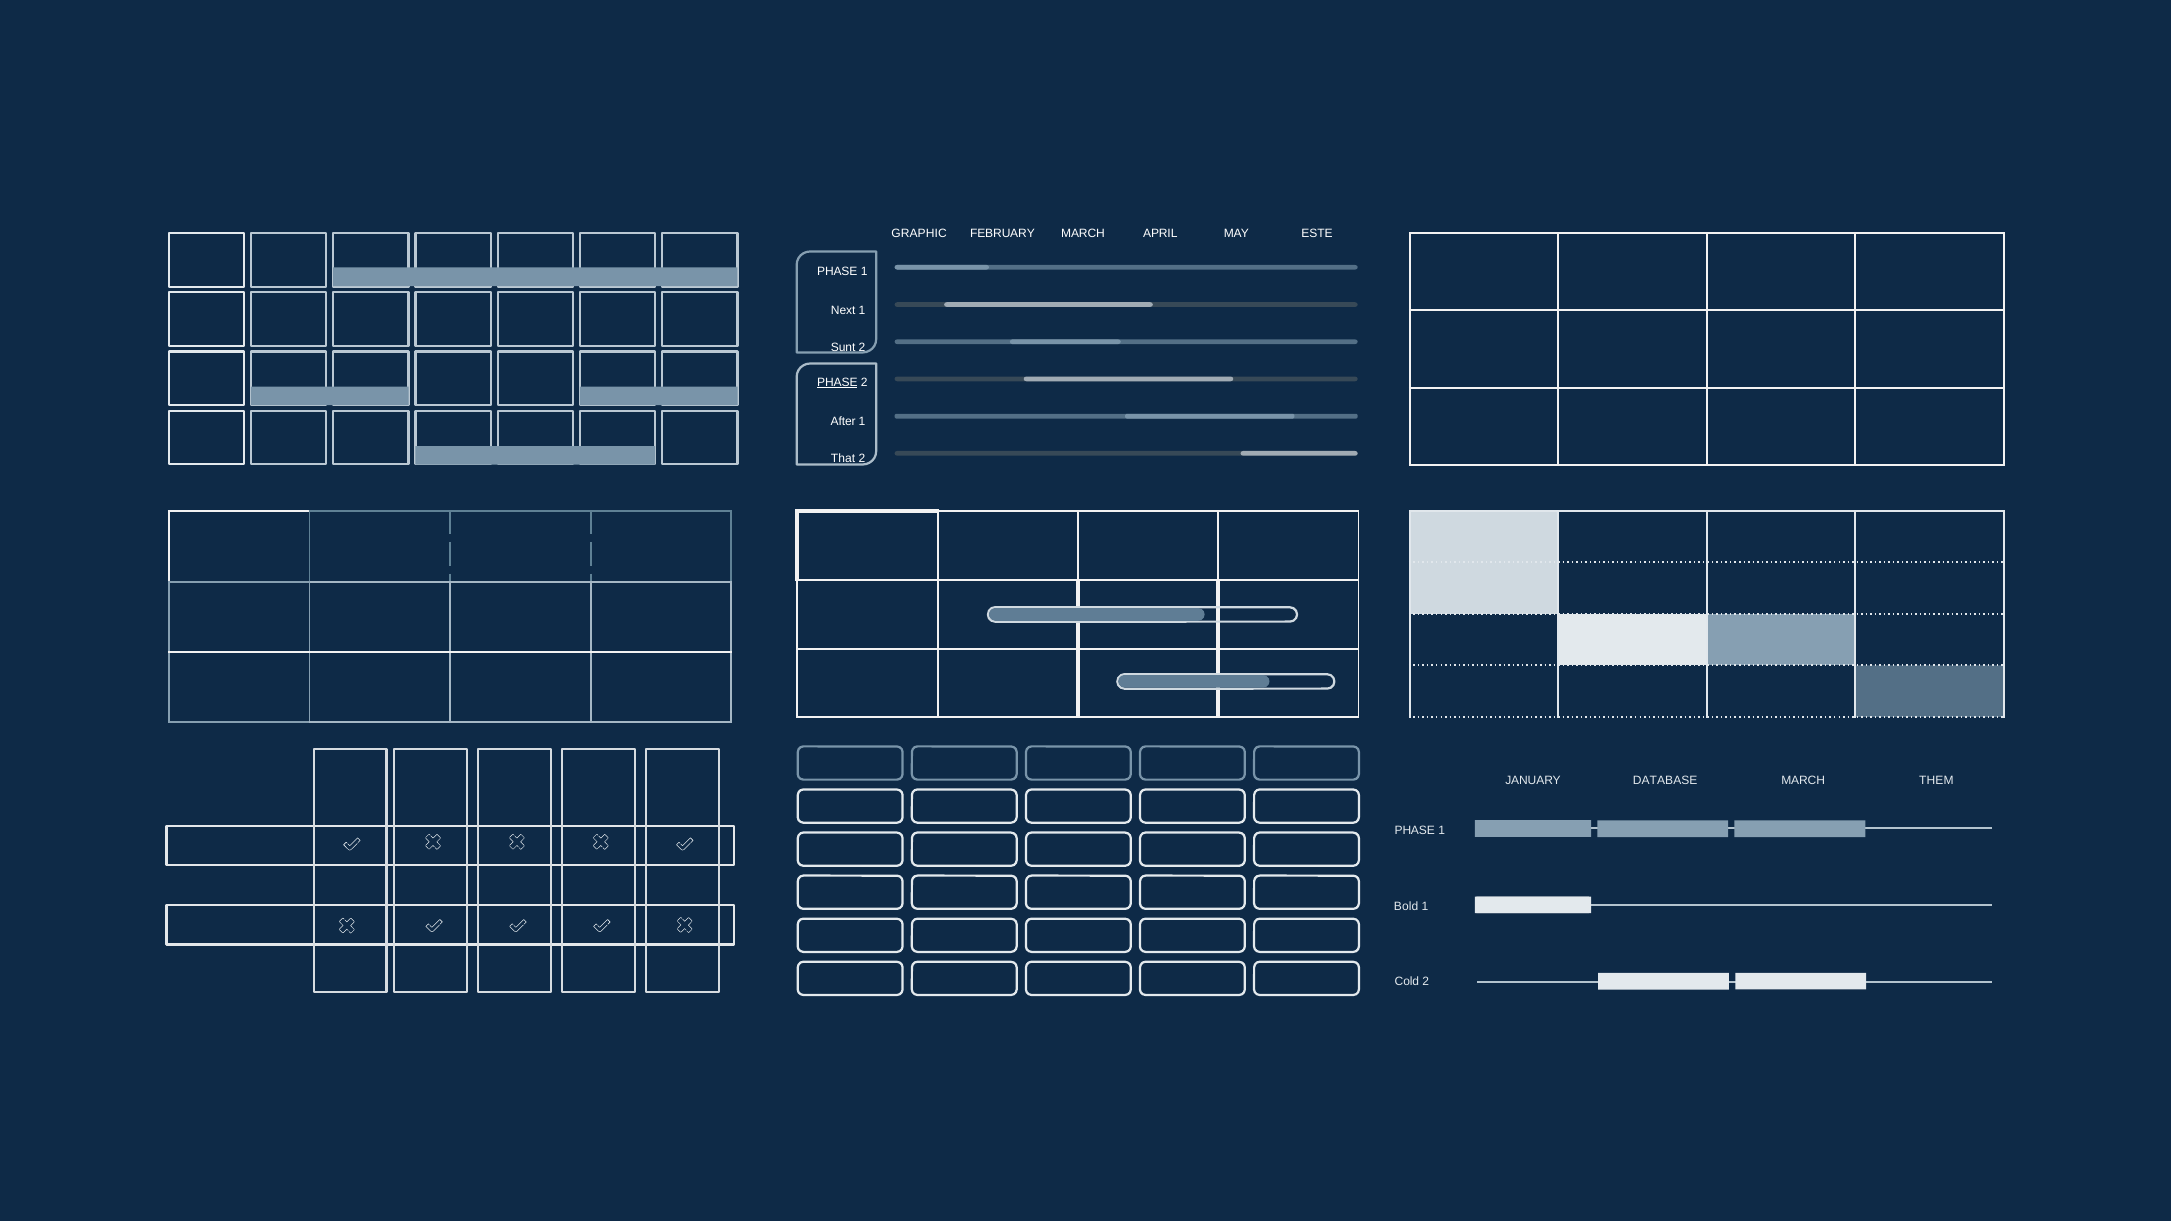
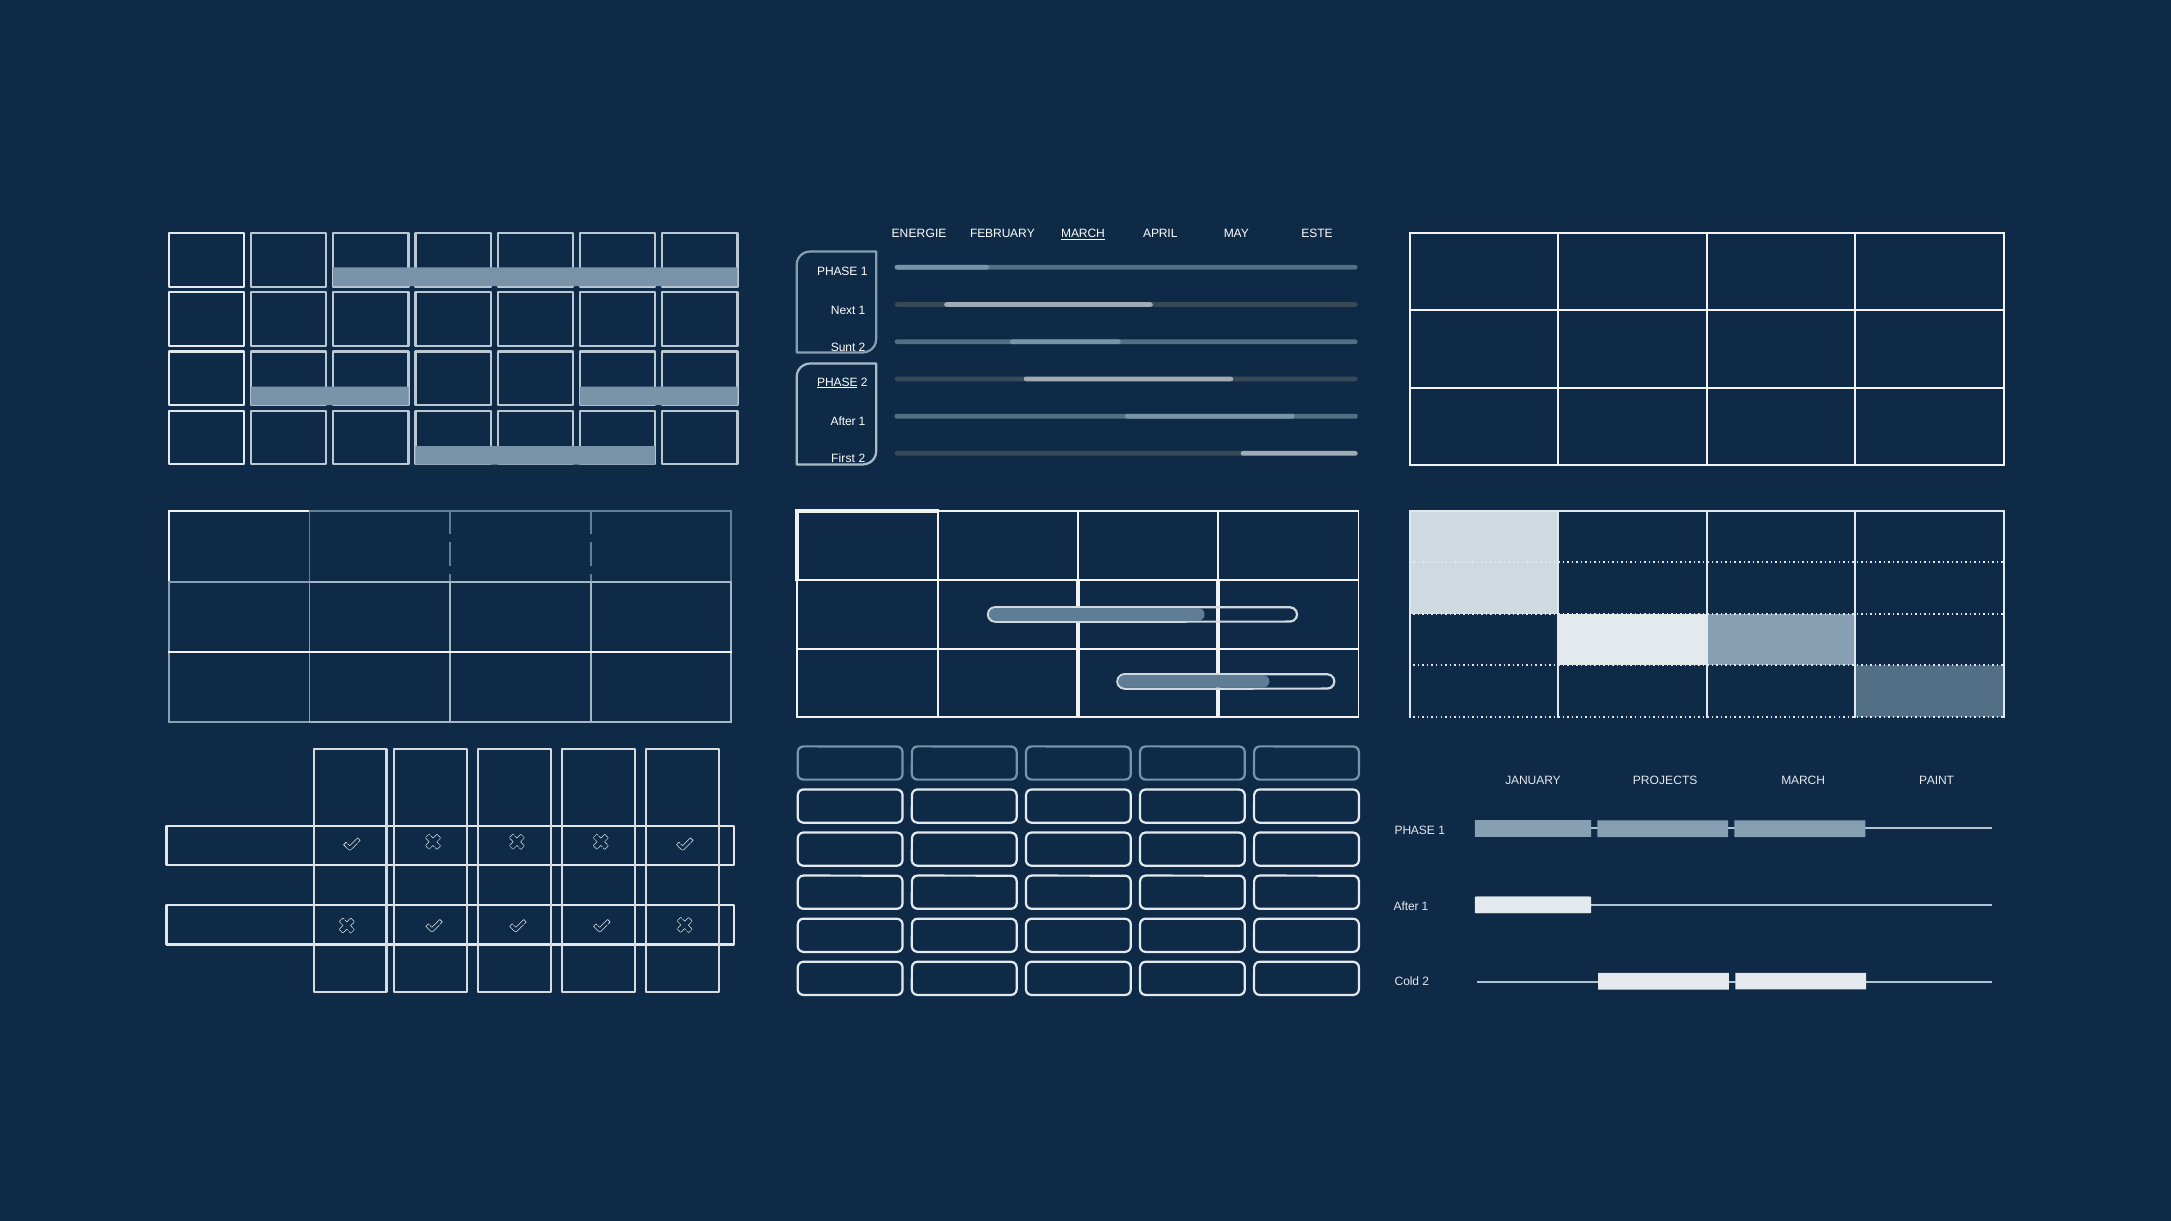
GRAPHIC: GRAPHIC -> ENERGIE (919, 234)
MARCH underline: none -> present (1083, 234)
That: That -> First (843, 459)
DATABASE: DATABASE -> PROJECTS (1665, 781)
THEM: THEM -> PAINT (1937, 781)
Bold: Bold -> After (1406, 907)
